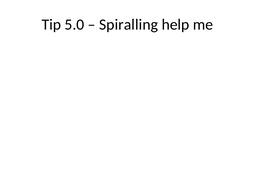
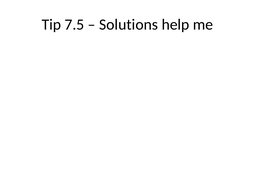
5.0: 5.0 -> 7.5 (74, 25)
Spiralling: Spiralling -> Solutions (129, 25)
